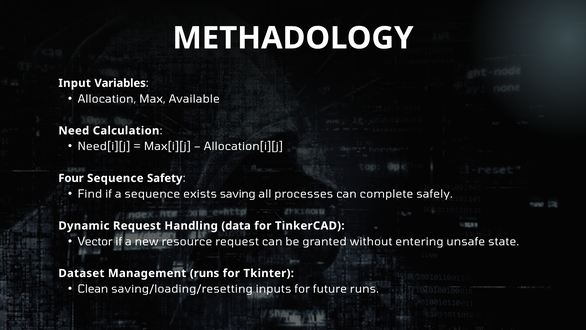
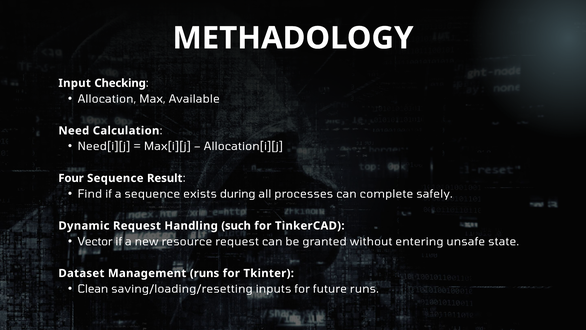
Variables: Variables -> Checking (120, 83)
Safety: Safety -> Result (165, 178)
saving: saving -> during (238, 194)
data: data -> such (236, 226)
